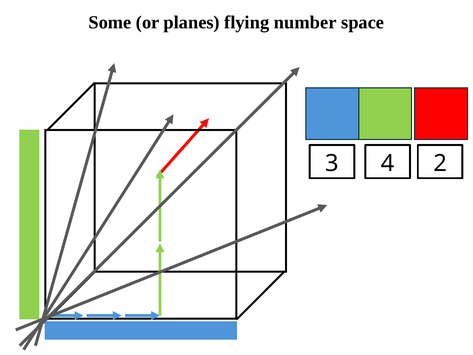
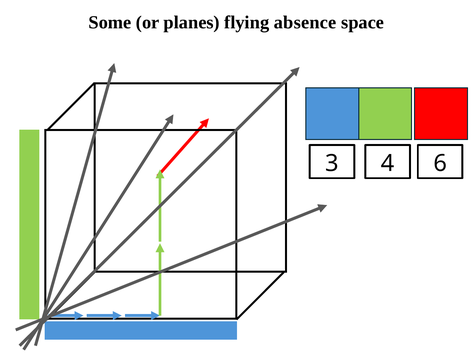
number: number -> absence (305, 23)
2: 2 -> 6 (440, 163)
